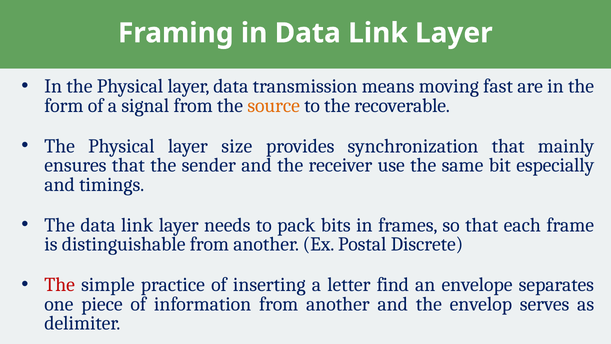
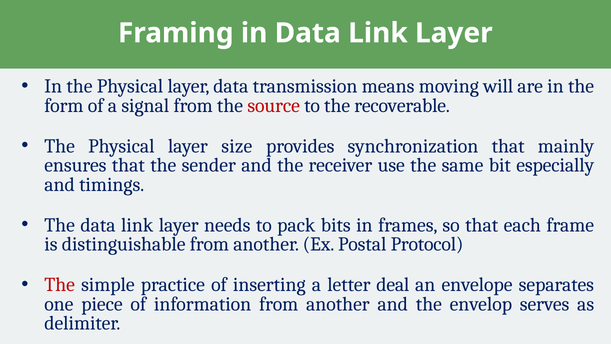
fast: fast -> will (498, 86)
source colour: orange -> red (274, 105)
Discrete: Discrete -> Protocol (427, 244)
find: find -> deal (393, 285)
